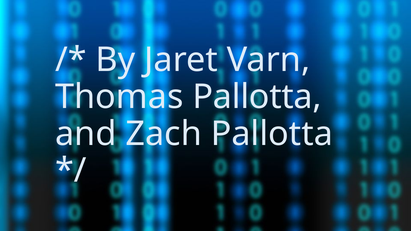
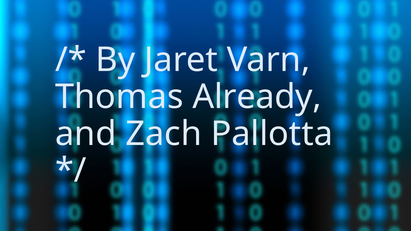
Thomas Pallotta: Pallotta -> Already (257, 97)
